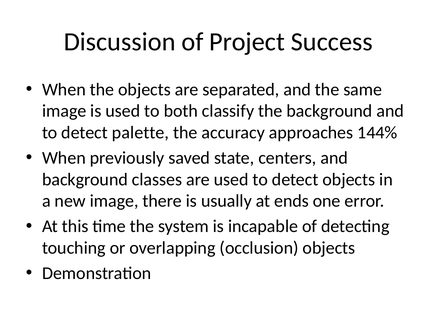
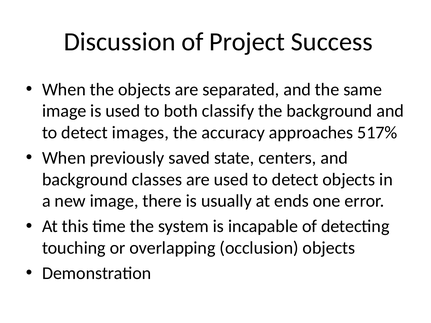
palette: palette -> images (140, 133)
144%: 144% -> 517% (377, 133)
